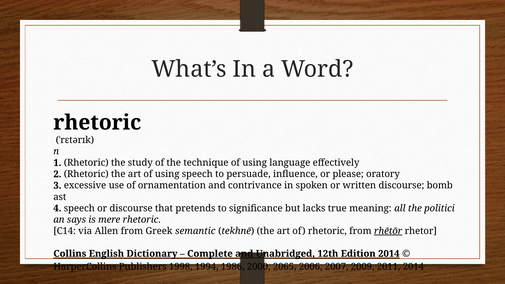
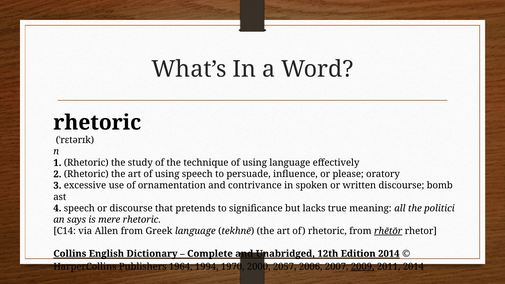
Greek semantic: semantic -> language (195, 231)
1998: 1998 -> 1964 (181, 267)
1986: 1986 -> 1970 (233, 267)
2065: 2065 -> 2057 (285, 267)
2009 underline: none -> present (363, 267)
